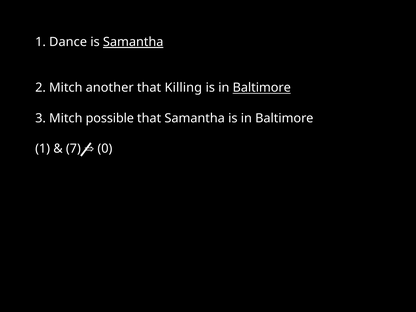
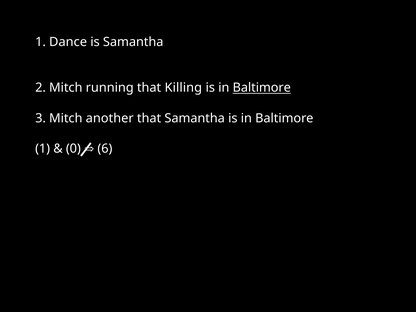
Samantha underline: present -> none (133, 42)
another: another -> running (110, 88)
possible: possible -> another (110, 118)
7: 7 -> 0 (73, 149)
0: 0 -> 6 (105, 149)
